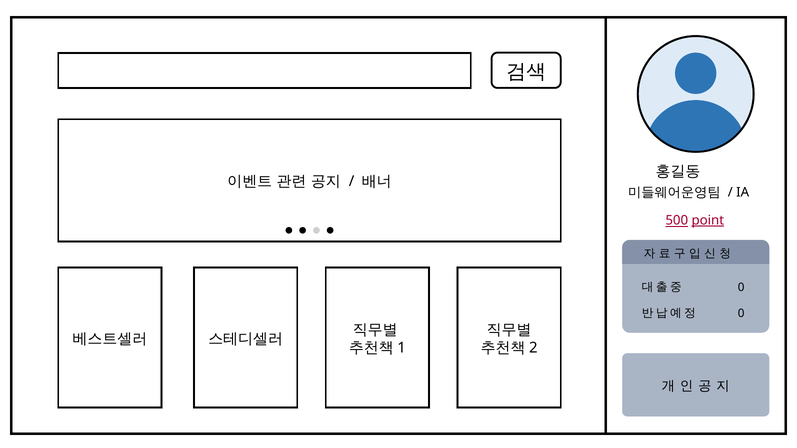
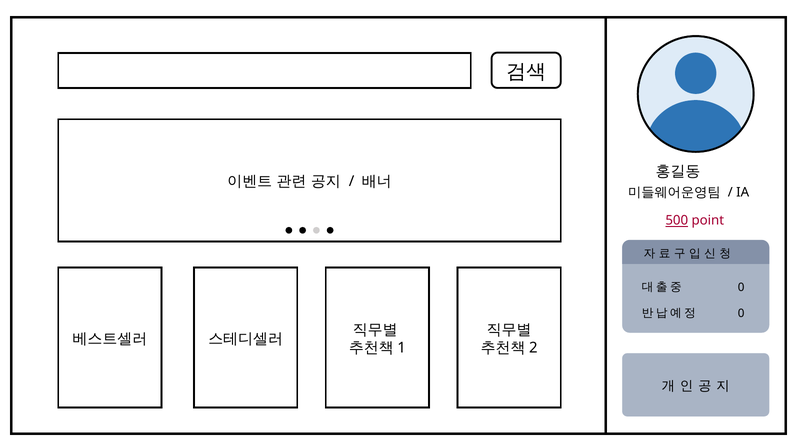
point underline: present -> none (708, 221)
